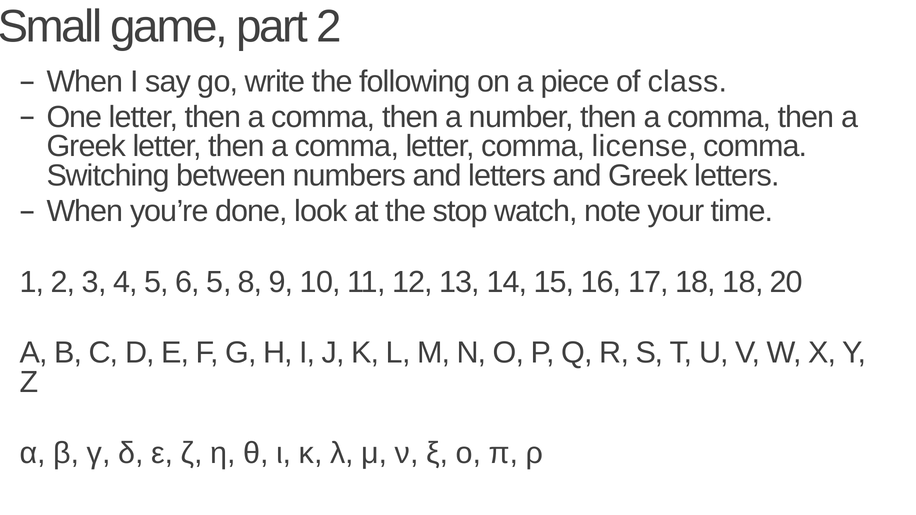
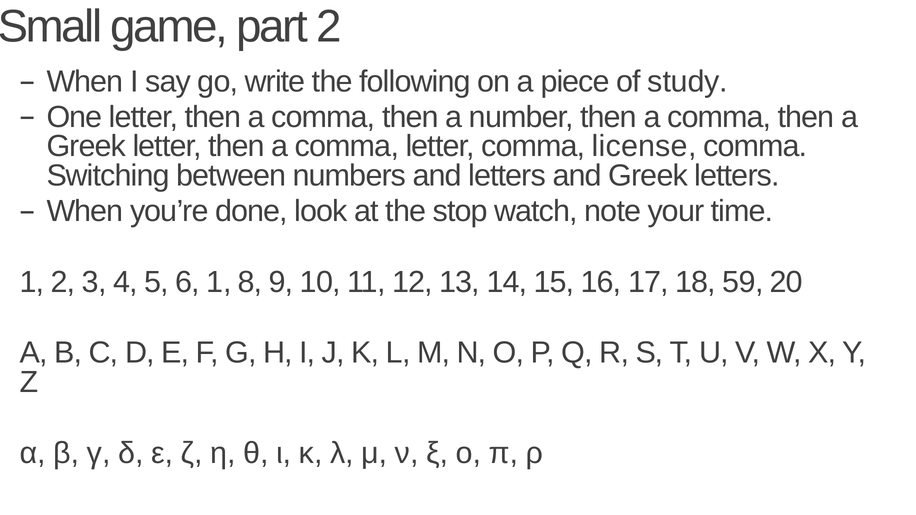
class: class -> study (688, 82)
6 5: 5 -> 1 (219, 282)
18 18: 18 -> 59 (743, 282)
